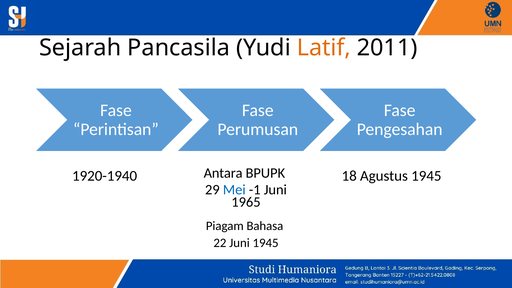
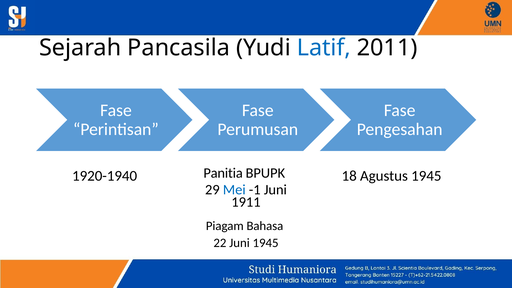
Latif colour: orange -> blue (324, 48)
Antara: Antara -> Panitia (223, 173)
1965: 1965 -> 1911 (246, 202)
